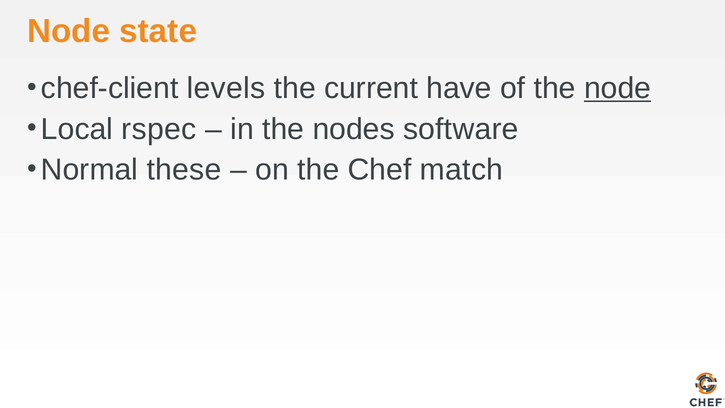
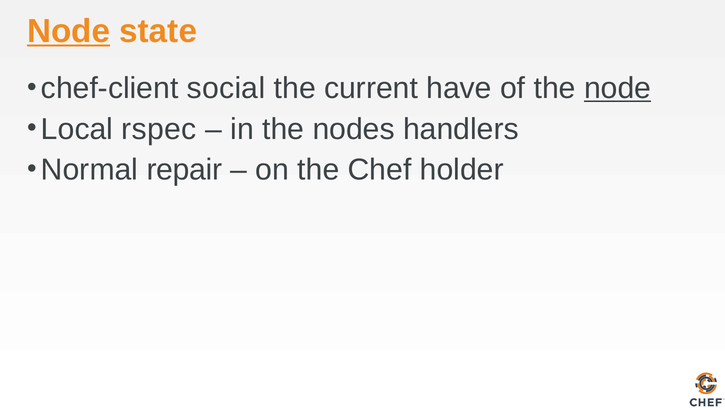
Node underline: none -> present (69, 31)
levels: levels -> social (226, 88)
software: software -> handlers (461, 129)
these: these -> repair (184, 170)
match: match -> holder (462, 170)
